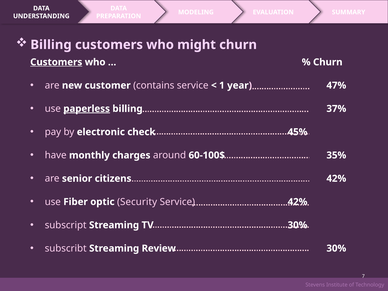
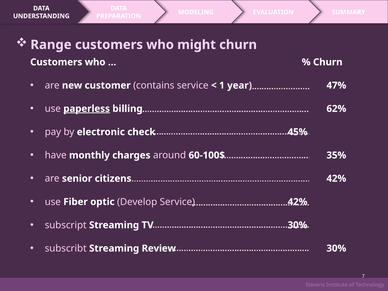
Billing: Billing -> Range (51, 45)
Customers underline: present -> none (56, 62)
37%: 37% -> 62% (336, 109)
Security: Security -> Develop (137, 202)
